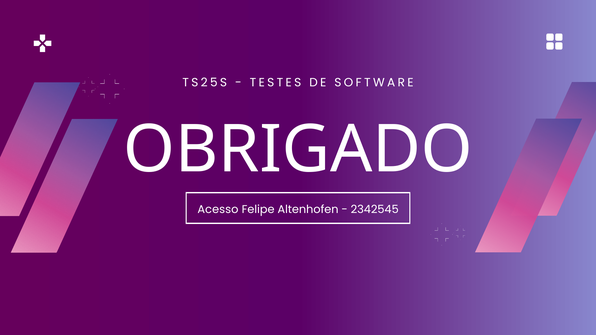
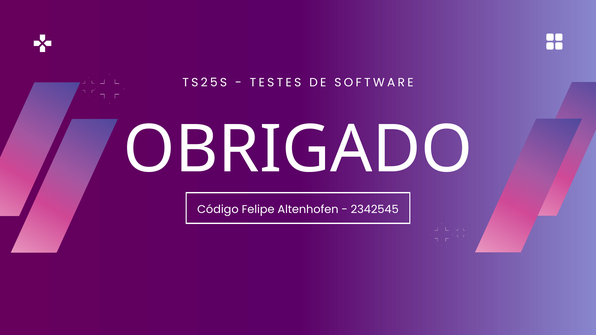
Acesso: Acesso -> Código (218, 209)
